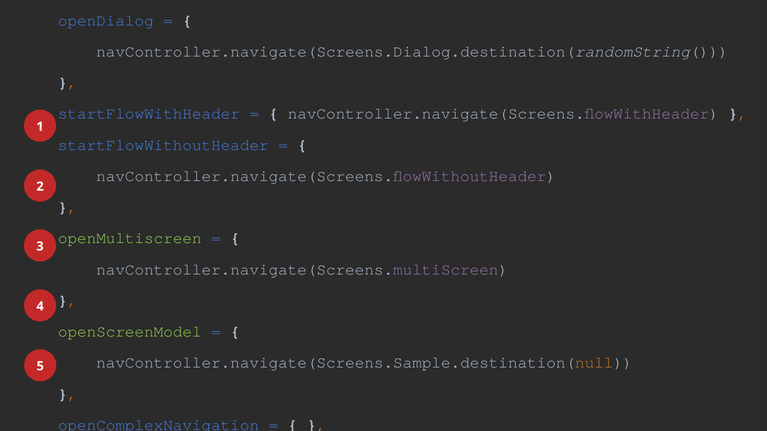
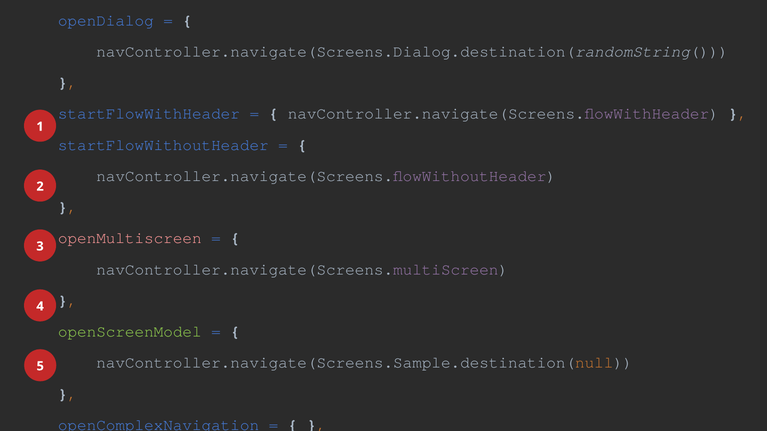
openMultiscreen colour: light green -> pink (130, 238)
